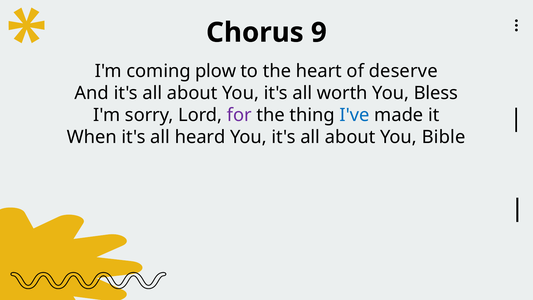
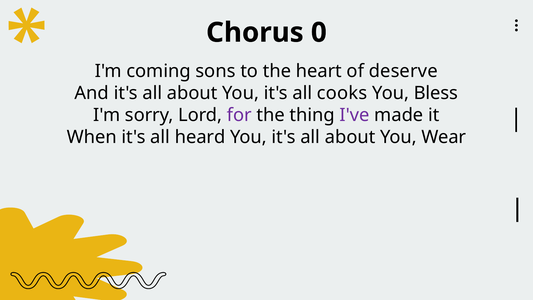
9: 9 -> 0 (319, 33)
plow: plow -> sons (216, 71)
worth: worth -> cooks (342, 93)
I've colour: blue -> purple (355, 115)
Bible: Bible -> Wear (444, 137)
